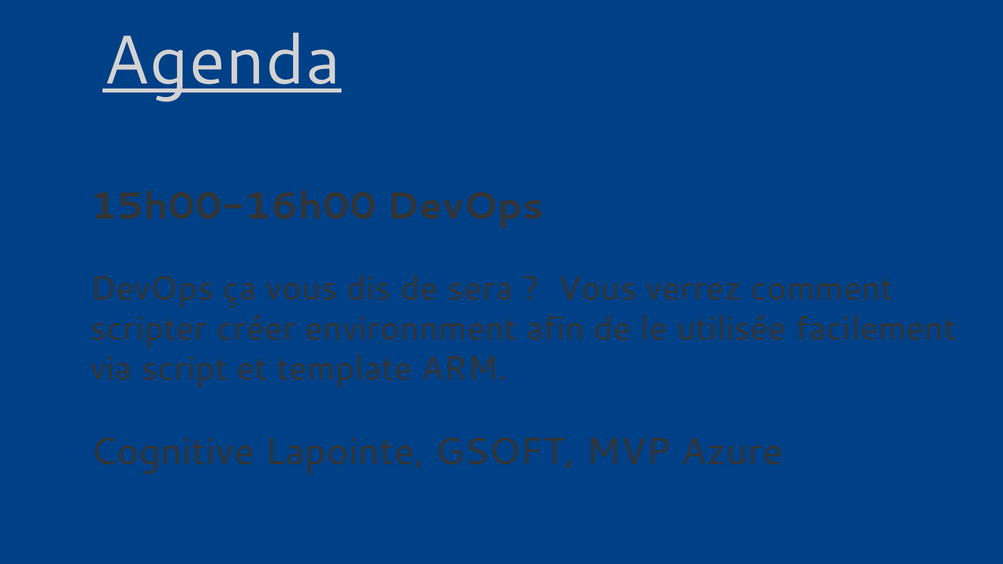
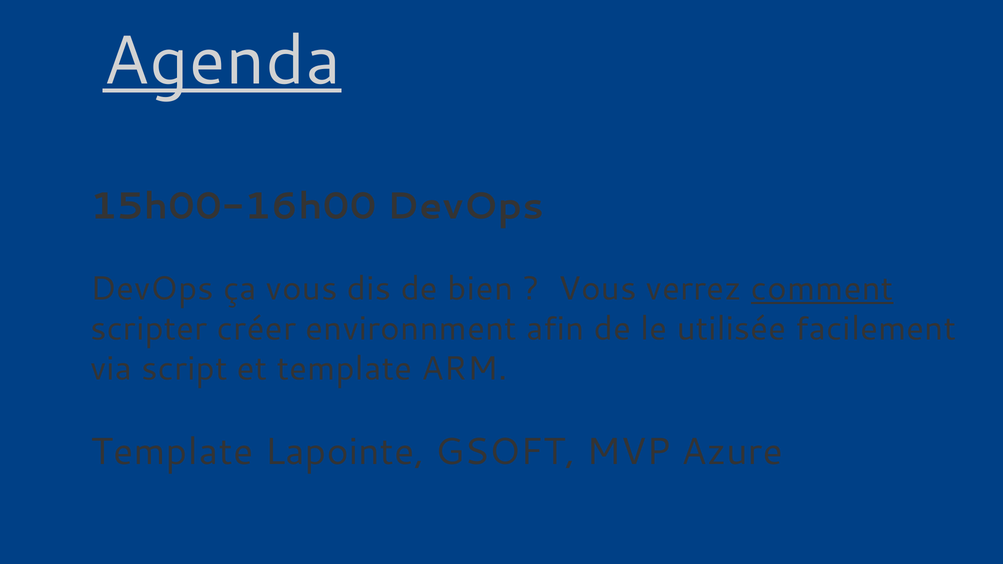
sera: sera -> bien (480, 289)
comment underline: none -> present (822, 289)
Cognitive: Cognitive -> Template (172, 452)
